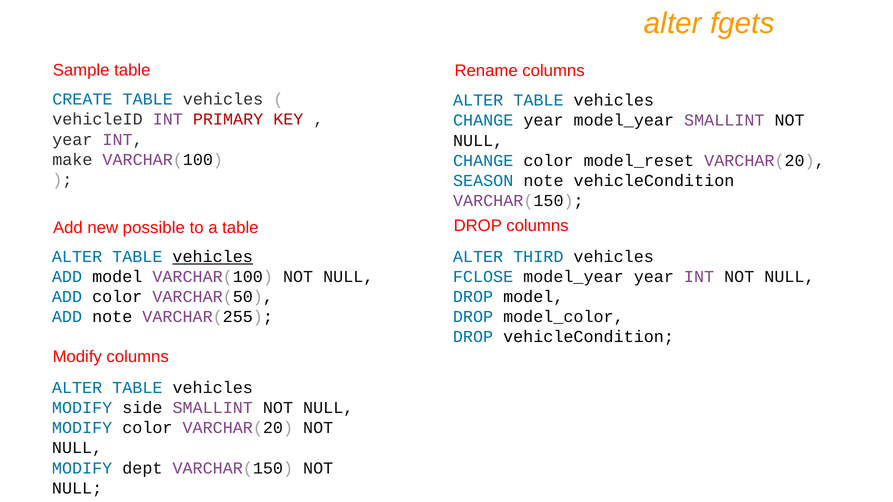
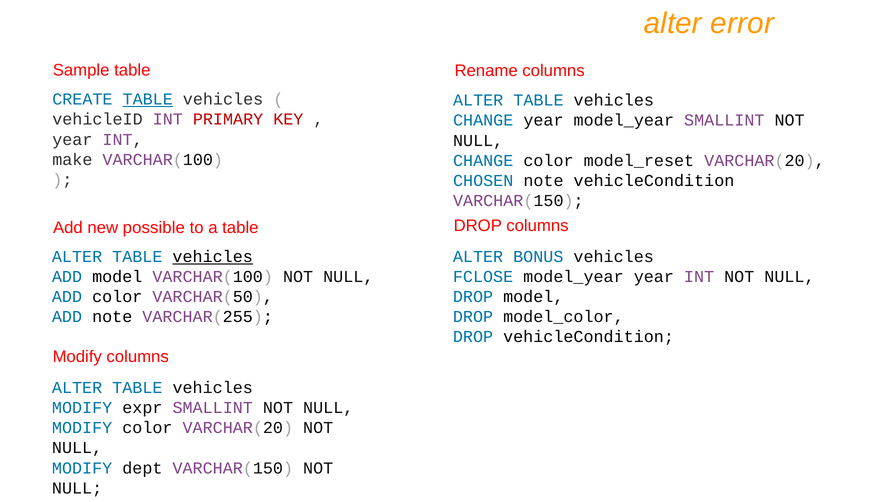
fgets: fgets -> error (742, 23)
TABLE underline: none -> present (148, 99)
SEASON: SEASON -> CHOSEN (483, 181)
THIRD: THIRD -> BONUS (538, 257)
side: side -> expr (142, 408)
